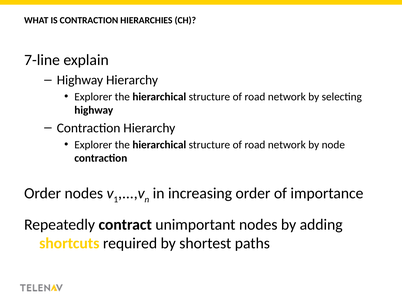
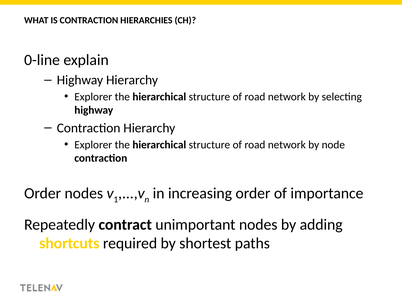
7-line: 7-line -> 0-line (42, 60)
